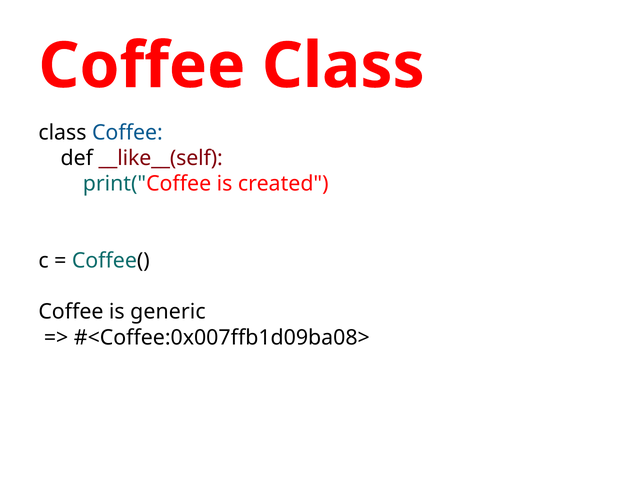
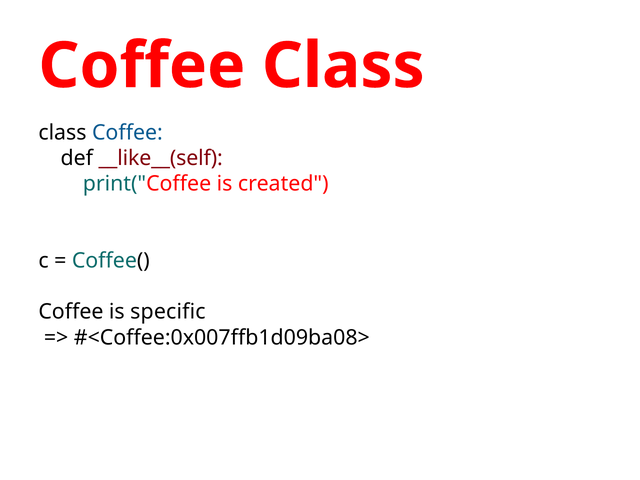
generic: generic -> specific (168, 312)
